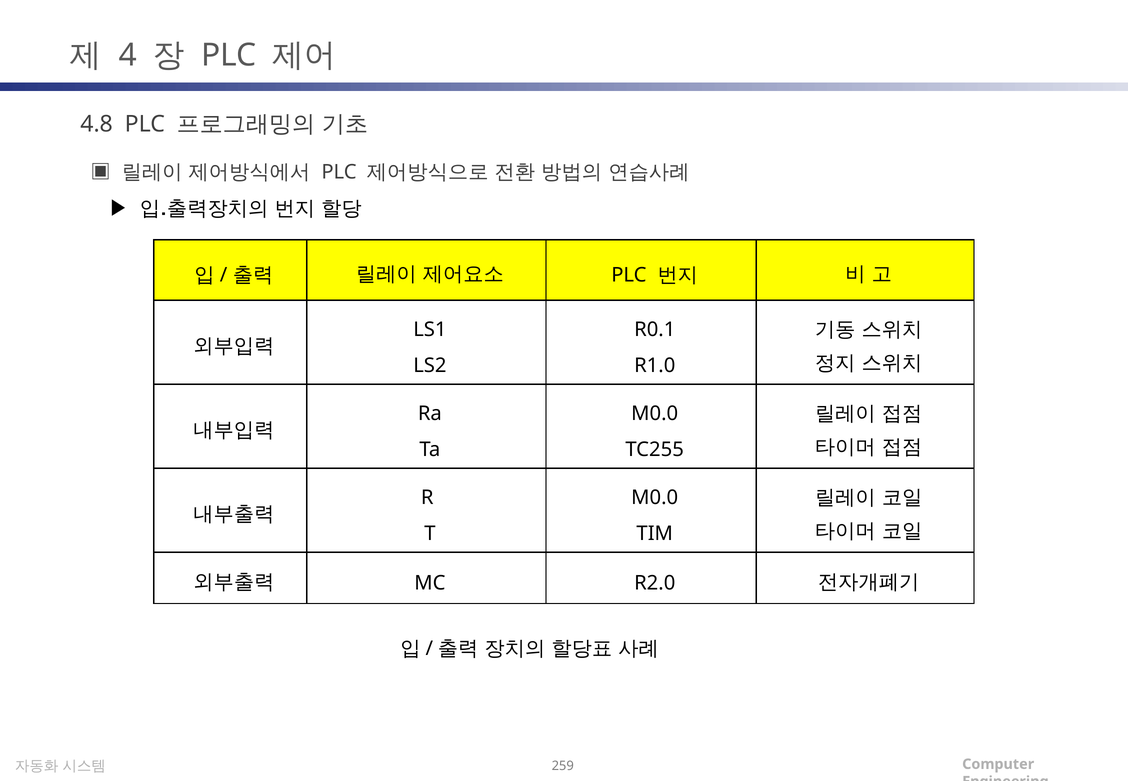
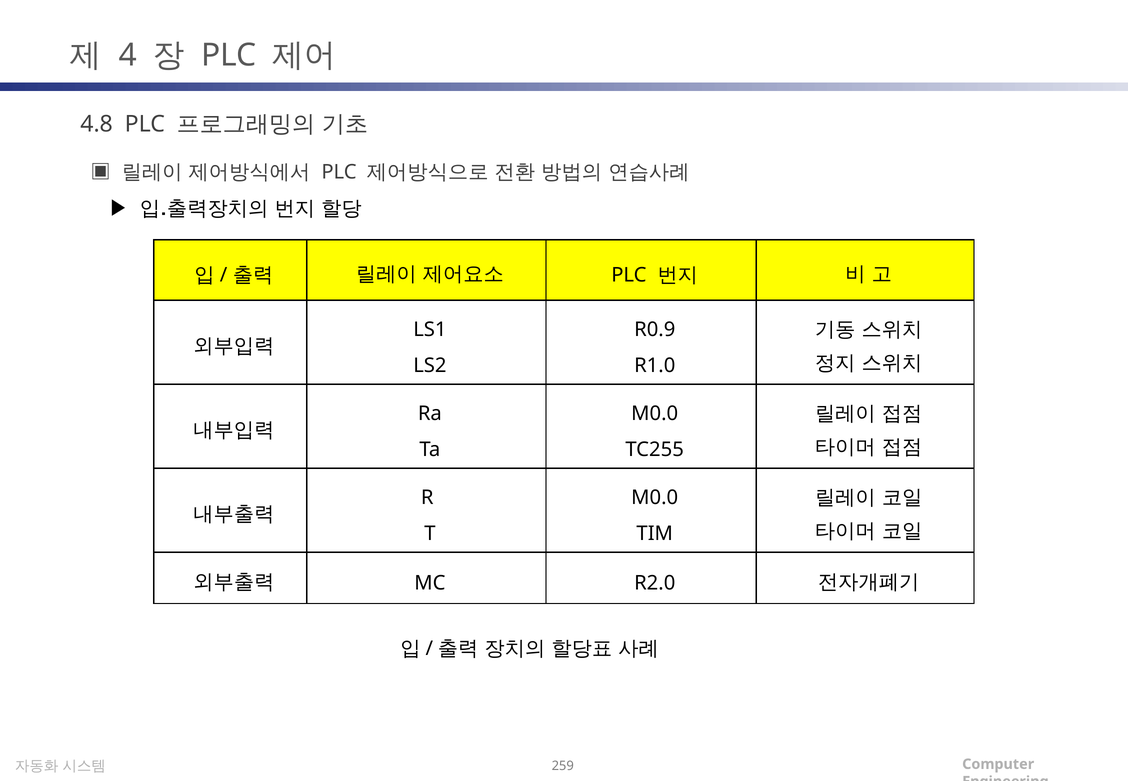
R0.1: R0.1 -> R0.9 (655, 330)
